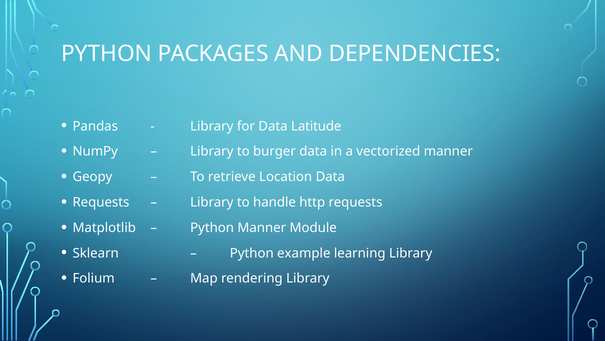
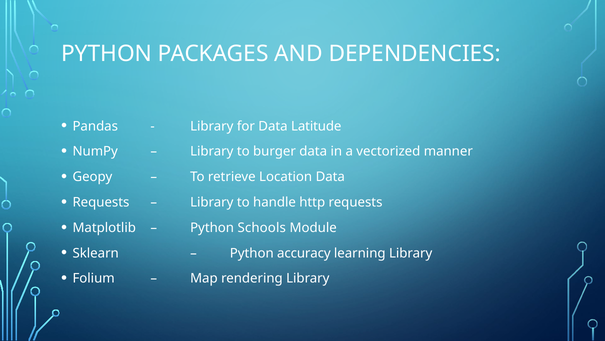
Python Manner: Manner -> Schools (262, 227)
example: example -> accuracy (304, 253)
